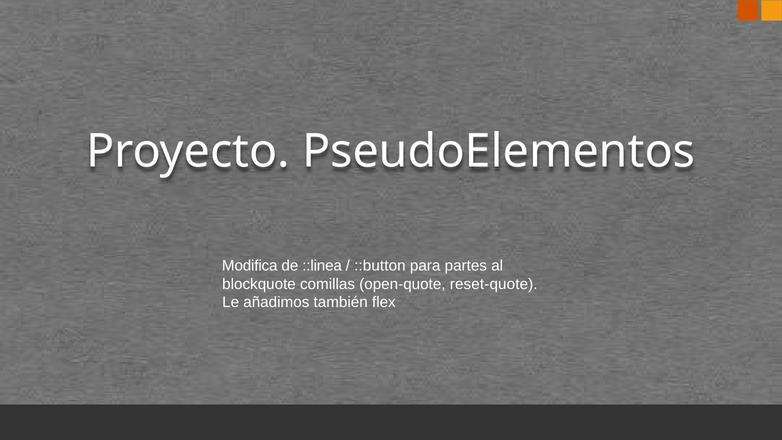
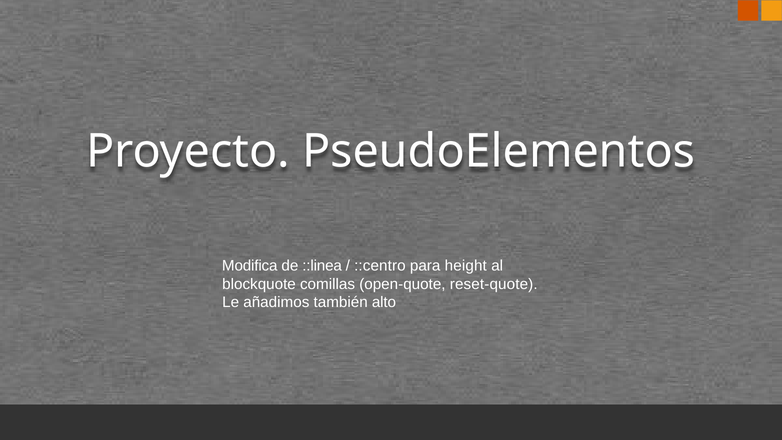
::button: ::button -> ::centro (380, 266)
partes: partes -> height (466, 266)
flex: flex -> alto (384, 302)
